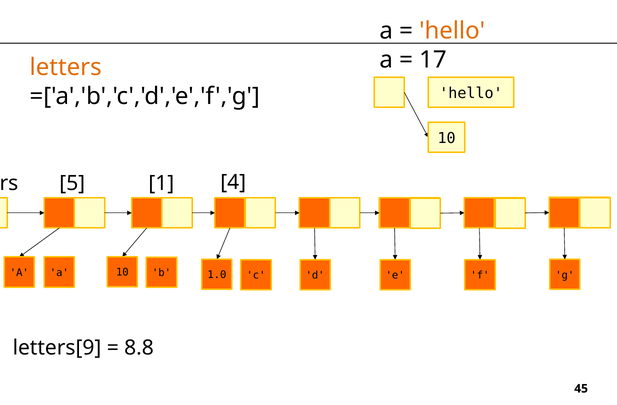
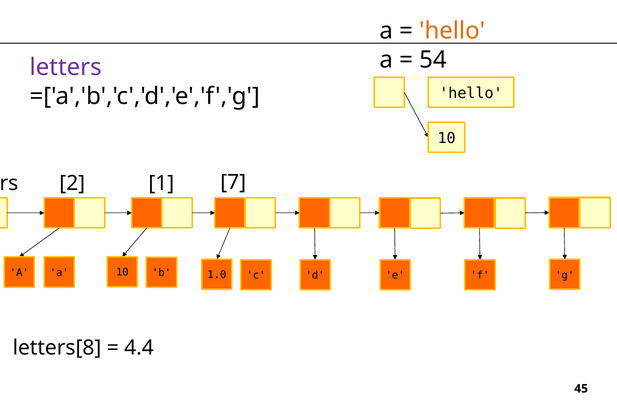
17: 17 -> 54 (433, 60)
letters colour: orange -> purple (66, 67)
5: 5 -> 2 (72, 183)
4: 4 -> 7 (233, 183)
letters[9: letters[9 -> letters[8 (57, 348)
8.8: 8.8 -> 4.4 (139, 348)
